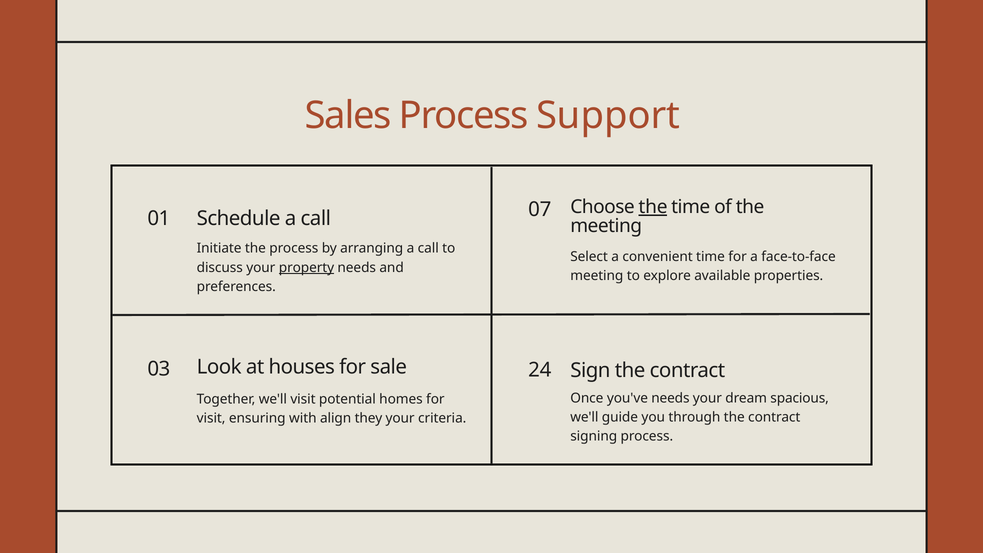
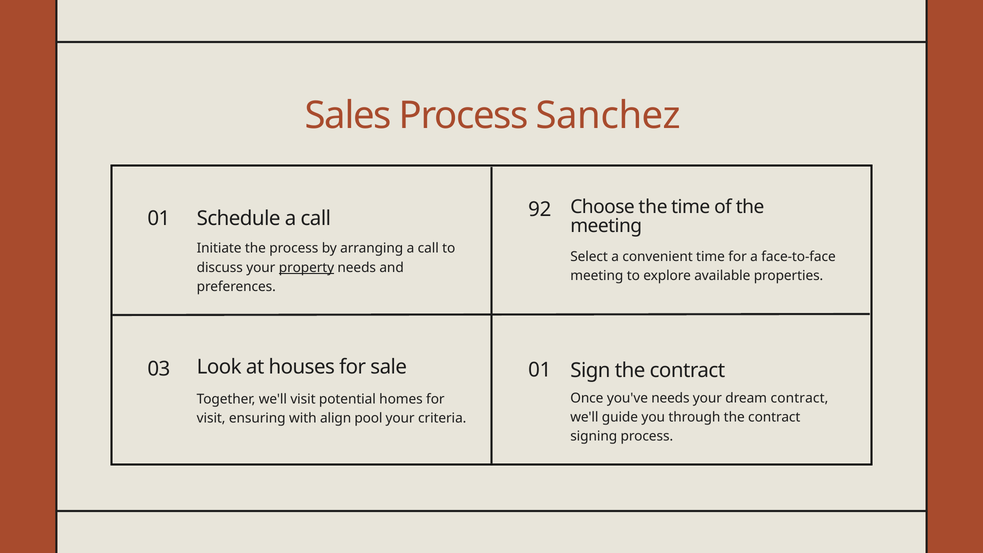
Support: Support -> Sanchez (608, 116)
the underline: present -> none (653, 207)
07: 07 -> 92 (540, 210)
03 24: 24 -> 01 (540, 370)
dream spacious: spacious -> contract (799, 398)
they: they -> pool (368, 418)
